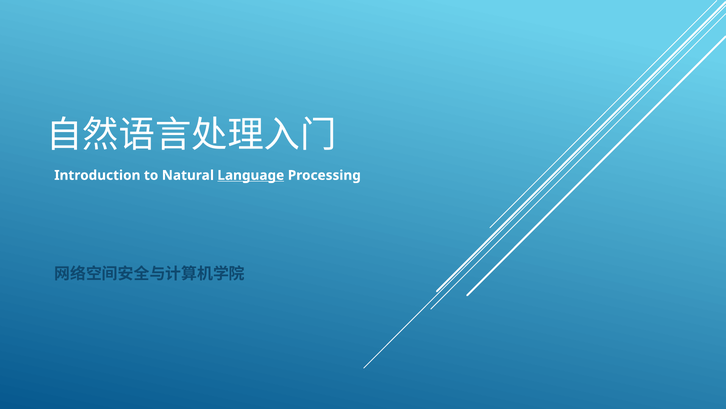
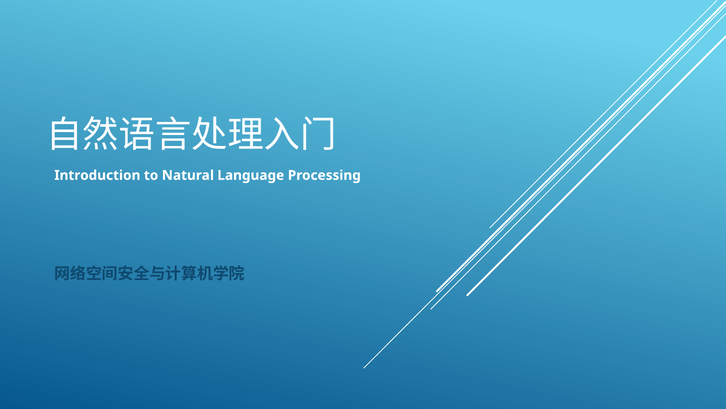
Language underline: present -> none (251, 175)
